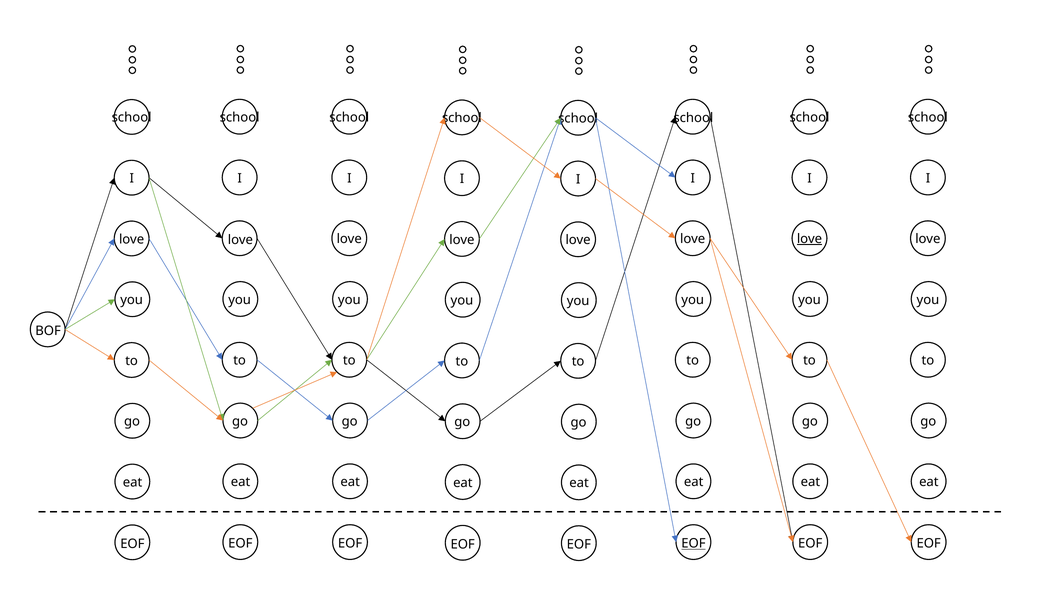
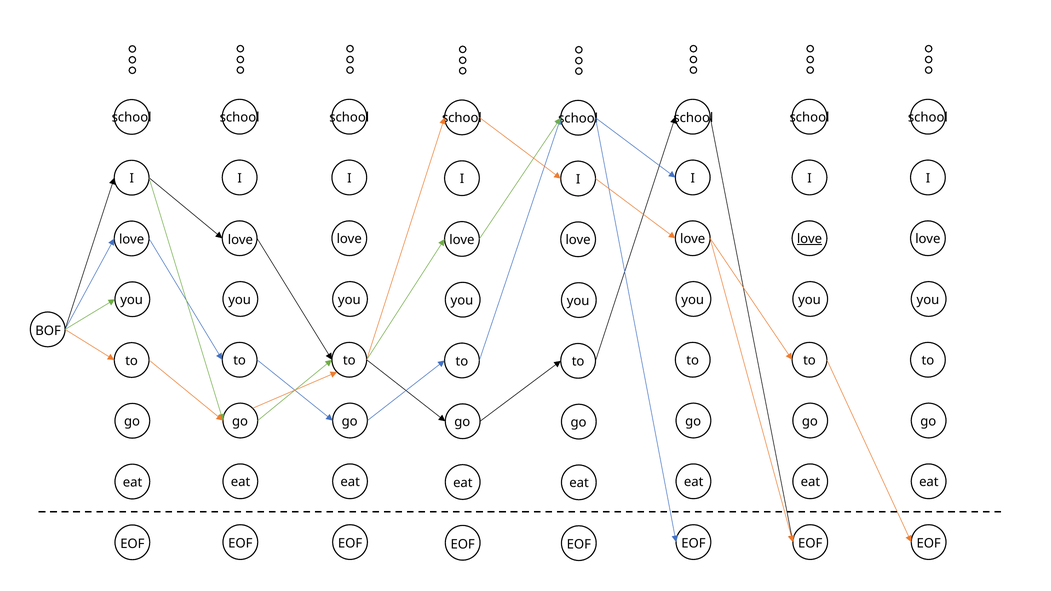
EOF underline: present -> none (693, 544)
